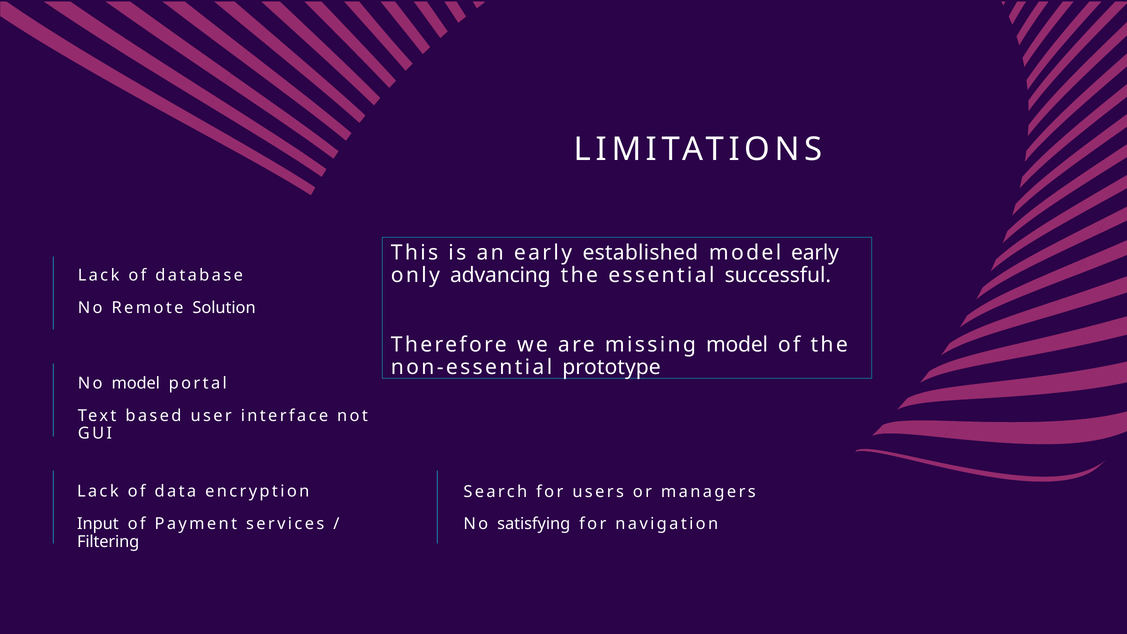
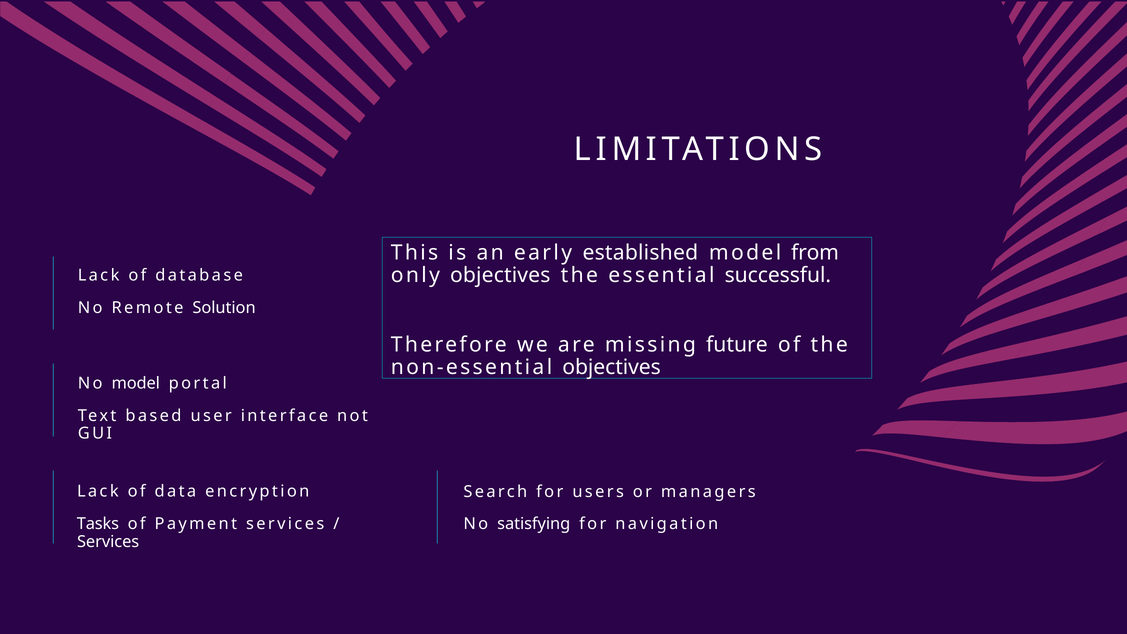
model early: early -> from (815, 253)
only advancing: advancing -> objectives (500, 275)
missing model: model -> future (737, 345)
non-essential prototype: prototype -> objectives (612, 367)
Input: Input -> Tasks (98, 524)
Filtering: Filtering -> Services (108, 542)
